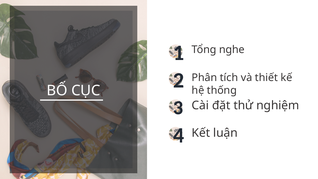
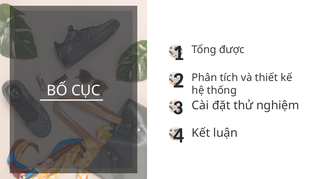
nghe: nghe -> được (232, 50)
